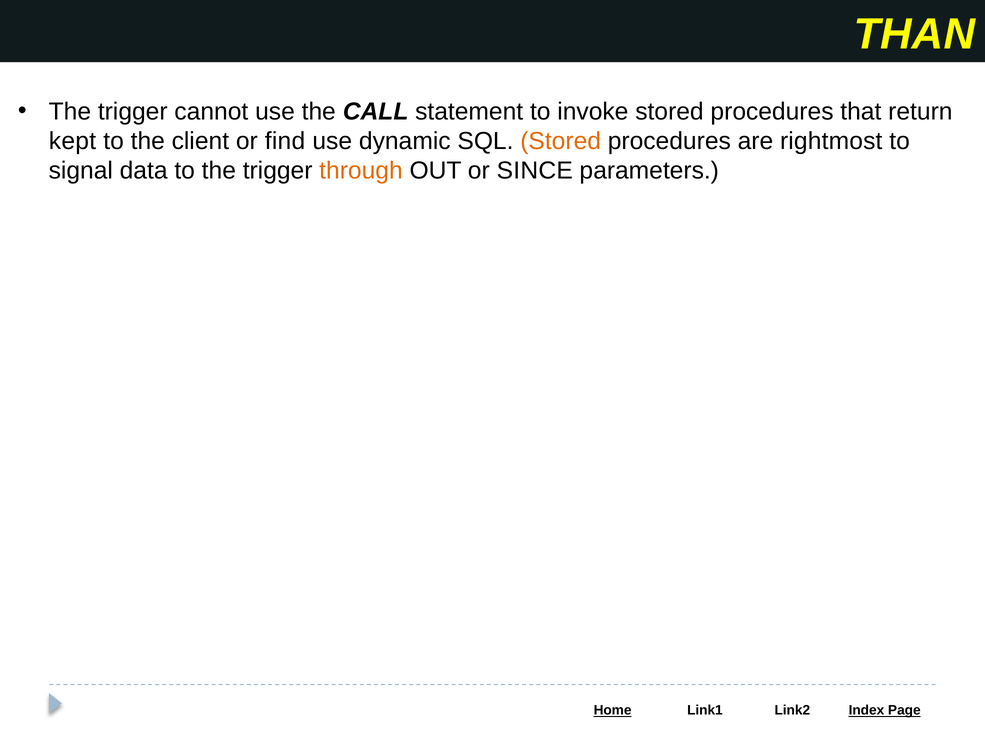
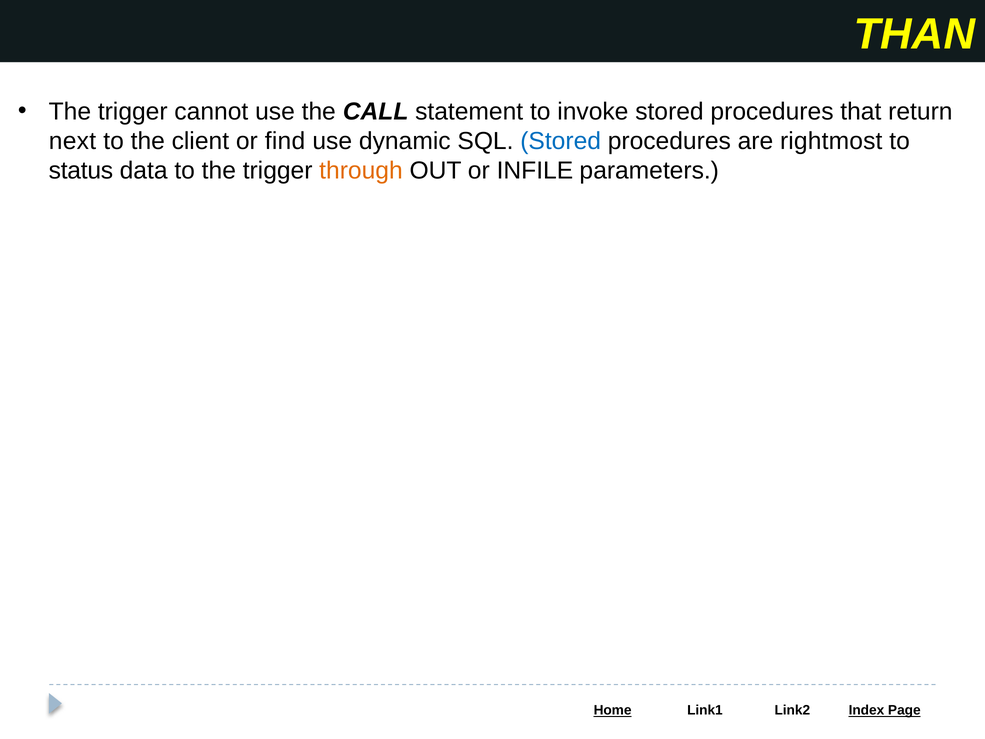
kept: kept -> next (72, 141)
Stored colour: orange -> blue (561, 141)
signal: signal -> status (81, 171)
SINCE: SINCE -> INFILE (535, 171)
